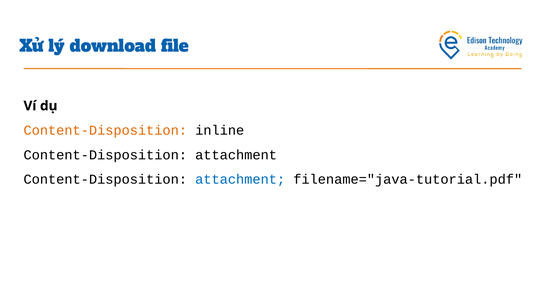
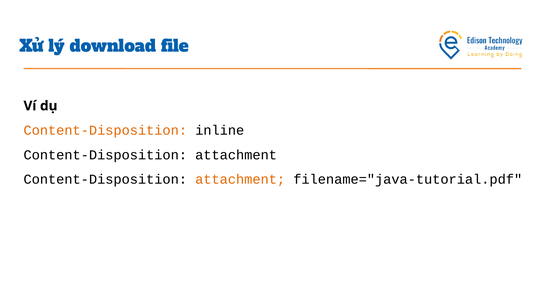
attachment colour: blue -> orange (240, 180)
